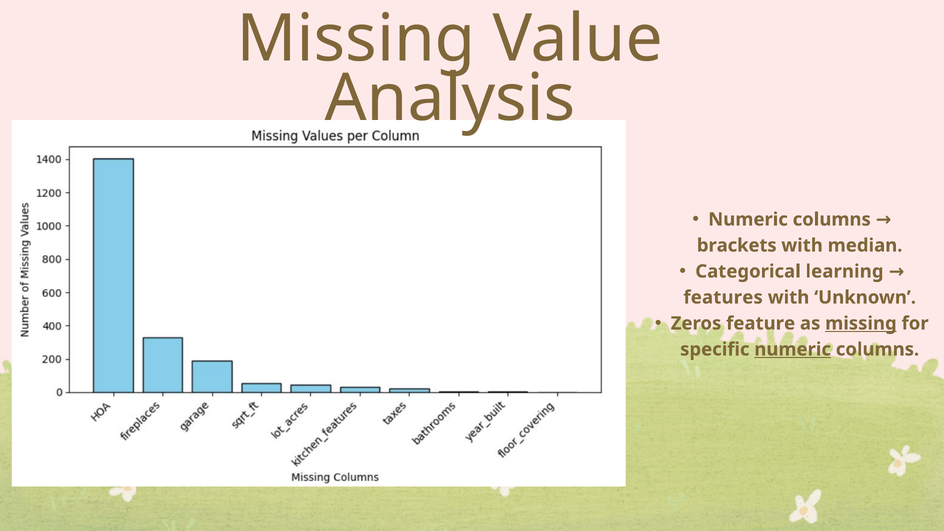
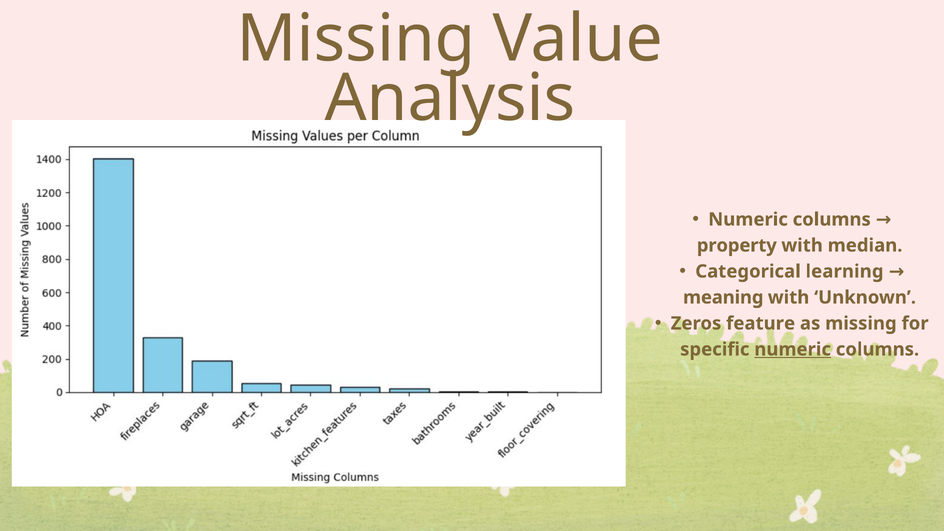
brackets: brackets -> property (737, 245)
features: features -> meaning (723, 297)
missing underline: present -> none (861, 323)
